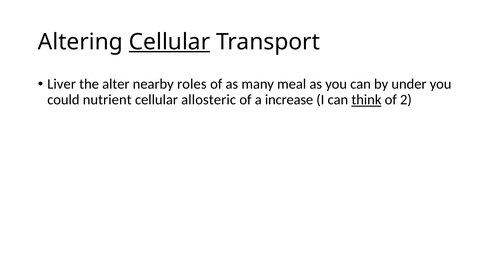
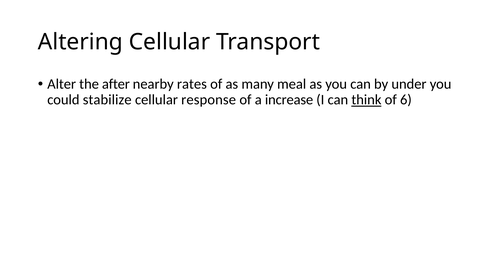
Cellular underline: present -> none (169, 42)
Liver: Liver -> Alter (62, 84)
alter: alter -> after (116, 84)
roles: roles -> rates (192, 84)
nutrient: nutrient -> stabilize (107, 100)
allosteric: allosteric -> response (209, 100)
2: 2 -> 6 (406, 100)
